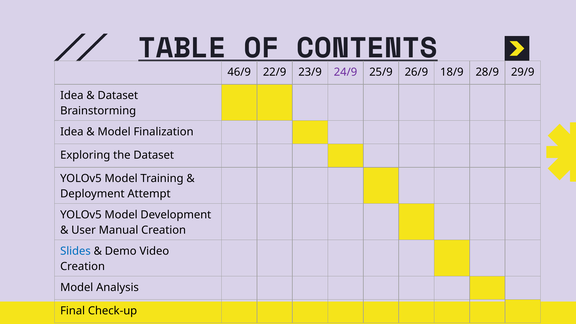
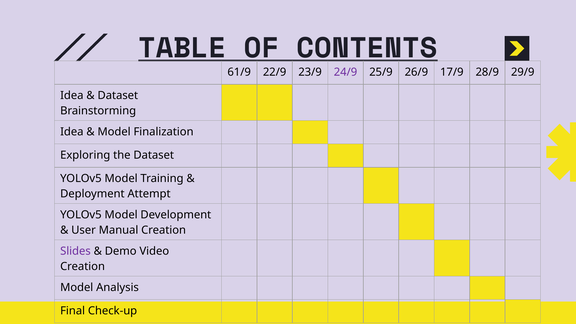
46/9: 46/9 -> 61/9 (239, 72)
18/9: 18/9 -> 17/9 (452, 72)
Slides colour: blue -> purple (75, 251)
